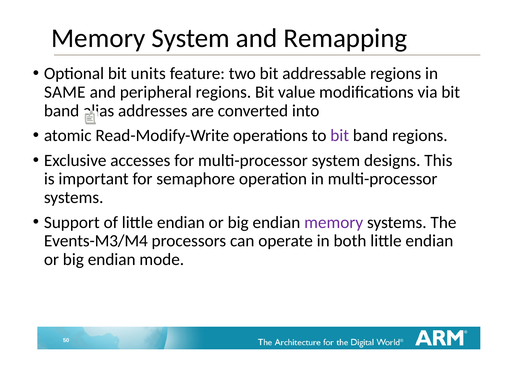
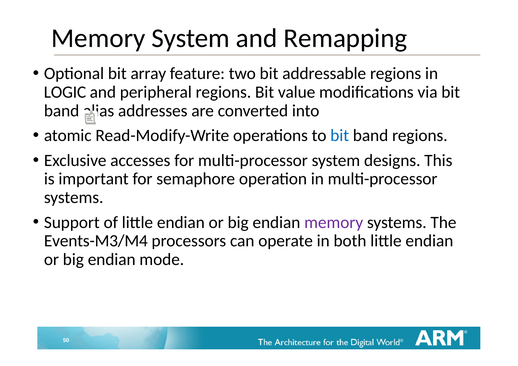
units: units -> array (148, 74)
SAME: SAME -> LOGIC (65, 92)
bit colour: purple -> blue (340, 136)
